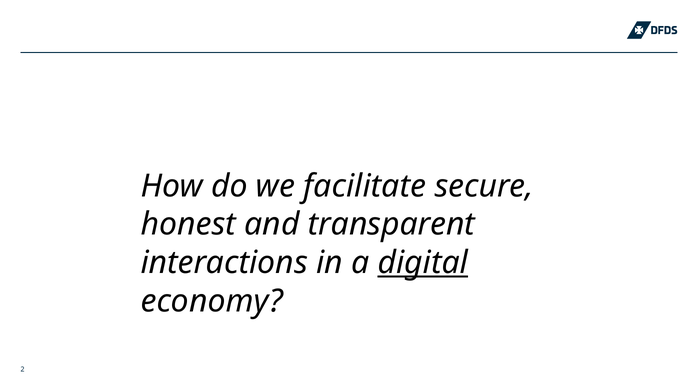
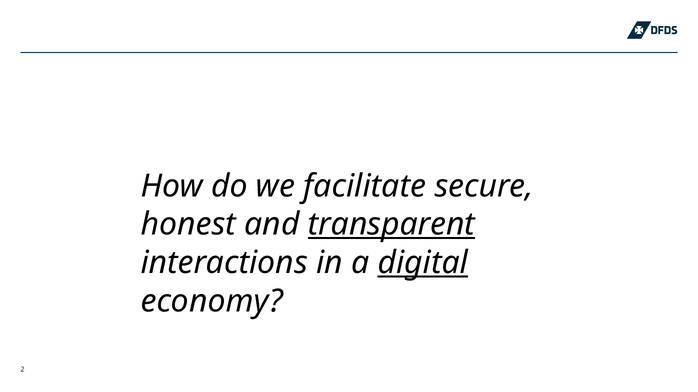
transparent underline: none -> present (391, 225)
